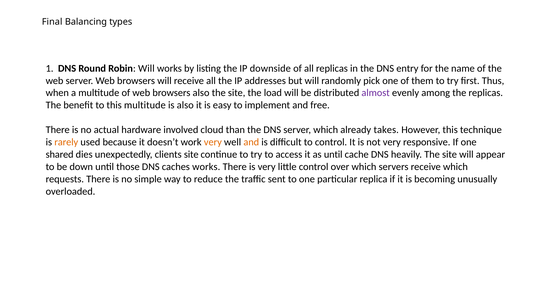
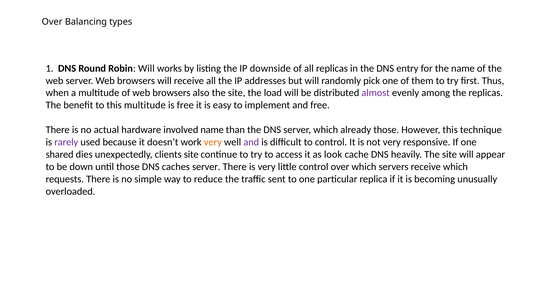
Final: Final -> Over (52, 22)
is also: also -> free (185, 105)
involved cloud: cloud -> name (212, 130)
already takes: takes -> those (386, 130)
rarely colour: orange -> purple (66, 142)
and colour: orange -> purple (251, 142)
as until: until -> look (333, 154)
caches works: works -> server (206, 167)
